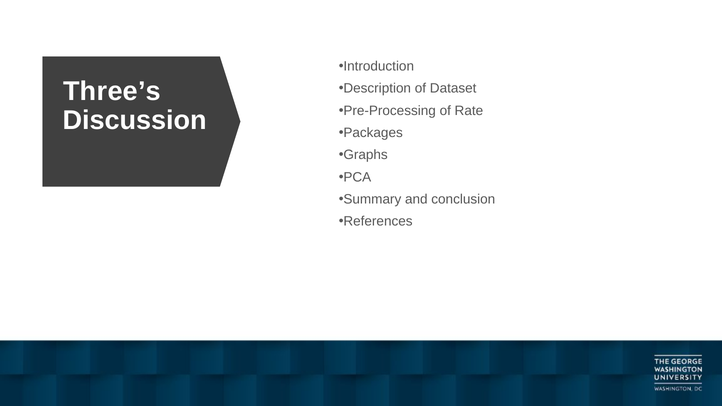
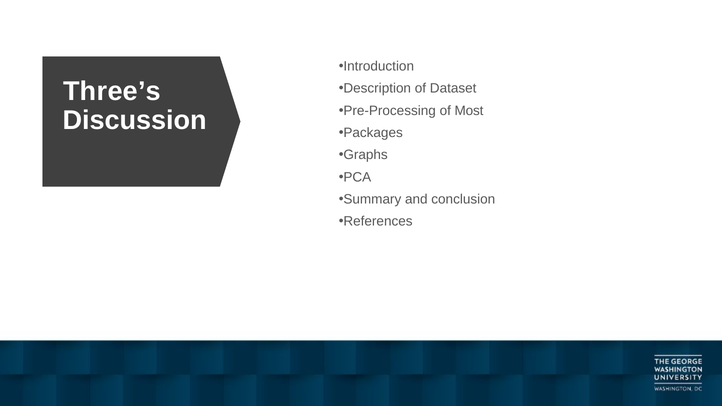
Rate: Rate -> Most (469, 111)
